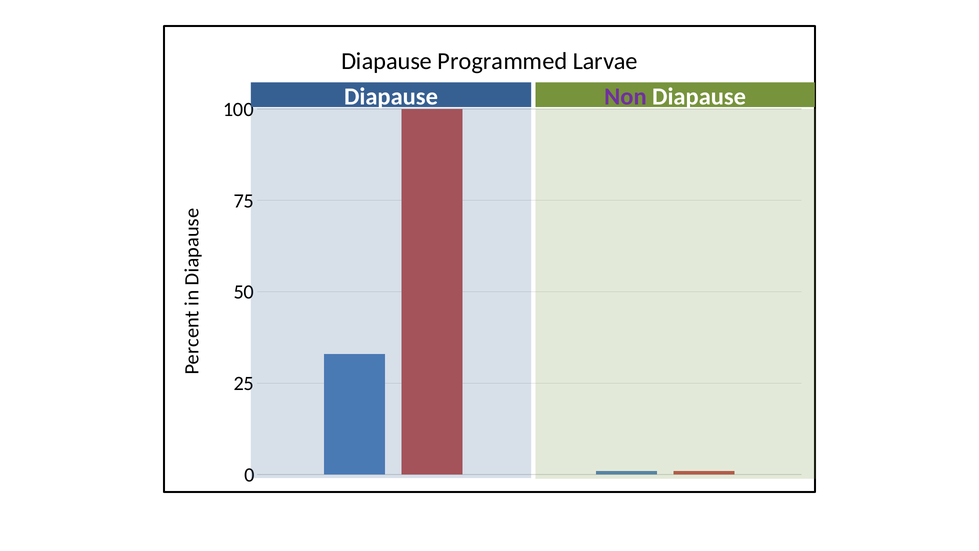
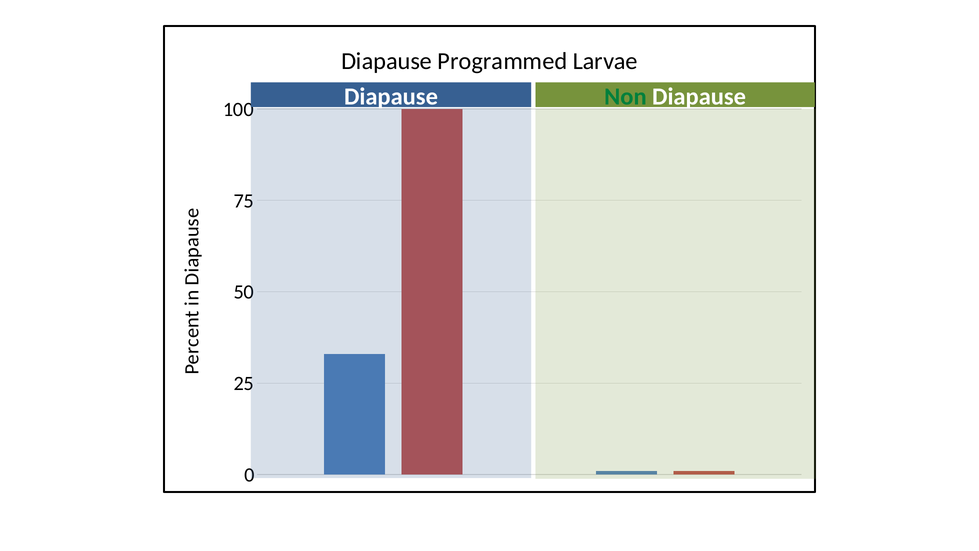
Non colour: purple -> green (625, 96)
